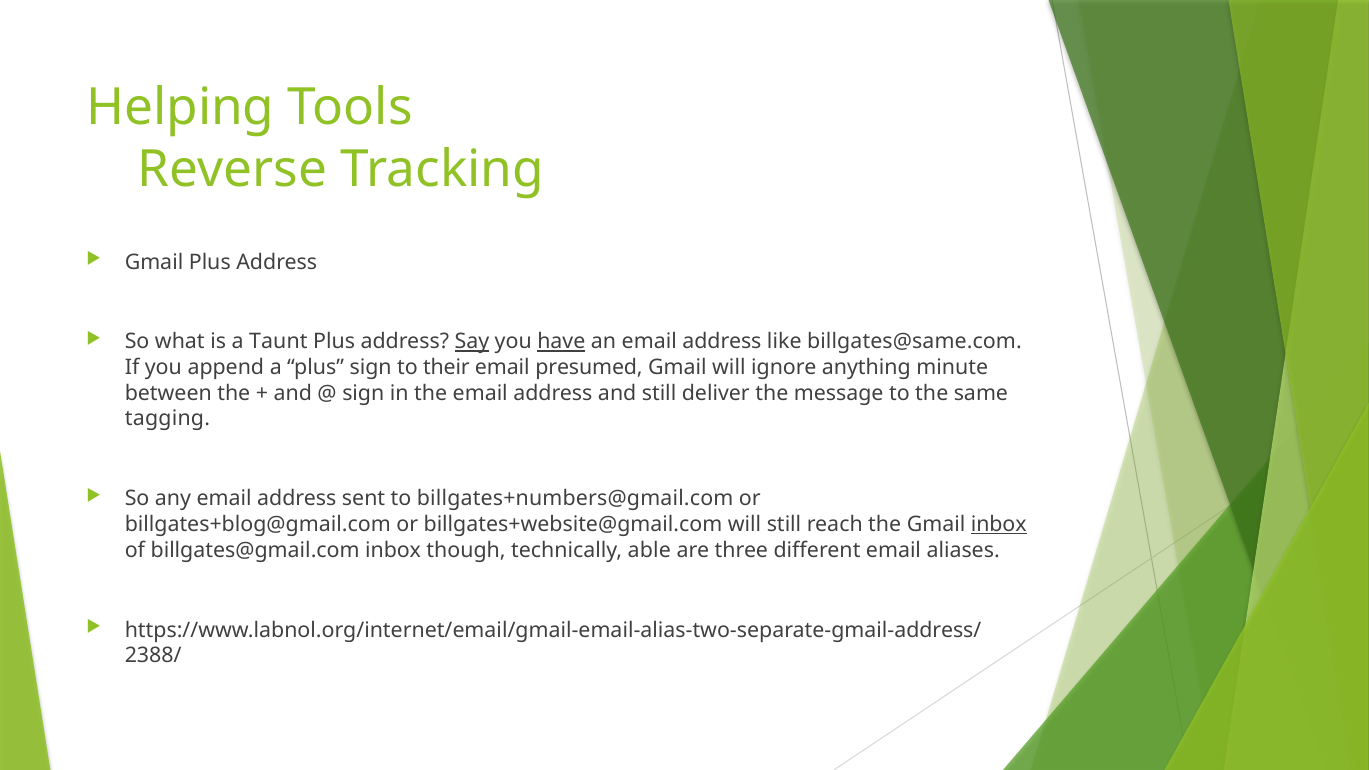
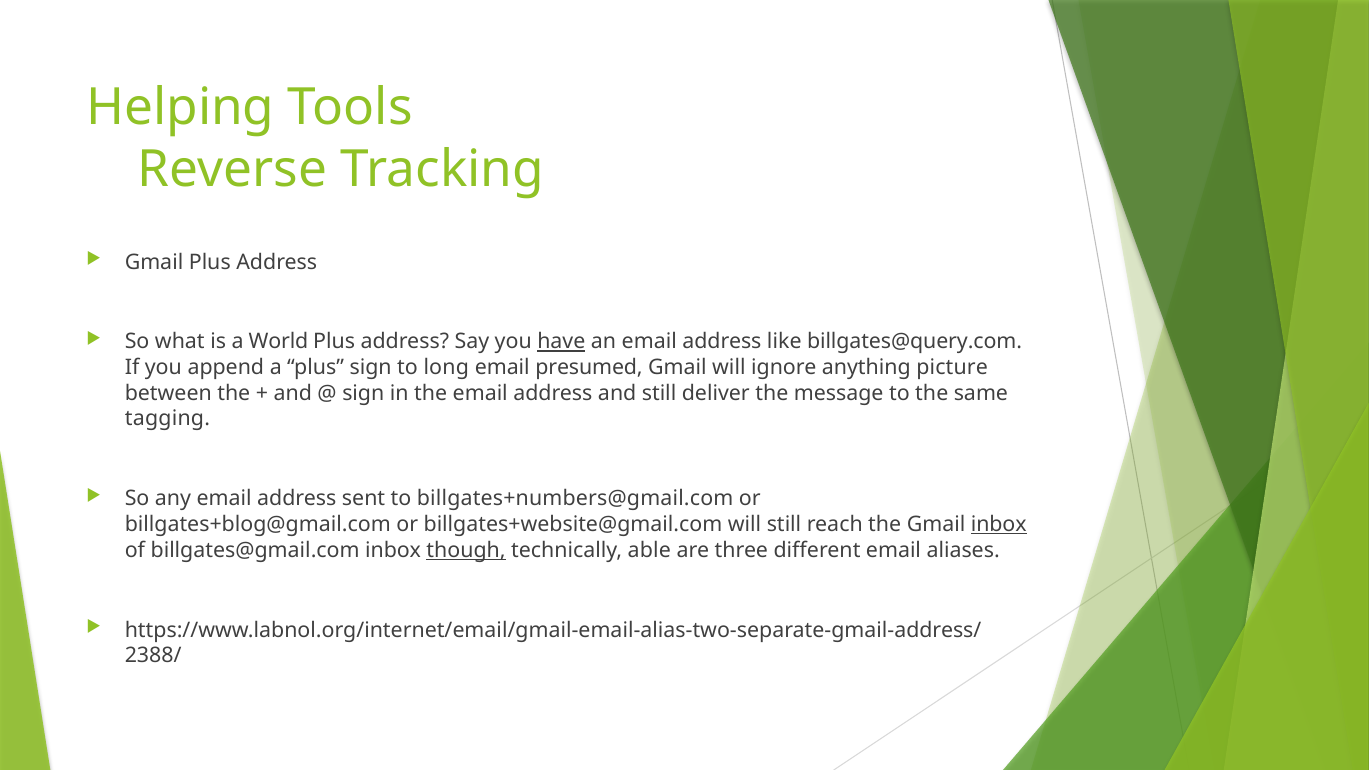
Taunt: Taunt -> World (278, 342)
Say underline: present -> none (472, 342)
billgates@same.com: billgates@same.com -> billgates@query.com (915, 342)
their: their -> long (446, 368)
minute: minute -> picture (952, 368)
though underline: none -> present (466, 550)
